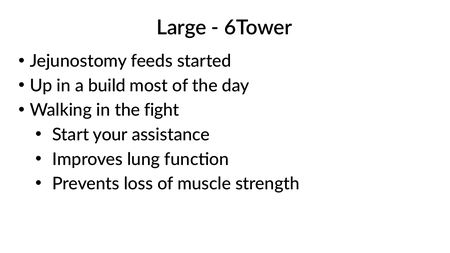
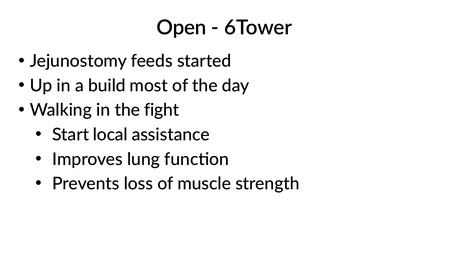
Large: Large -> Open (181, 28)
your: your -> local (110, 135)
